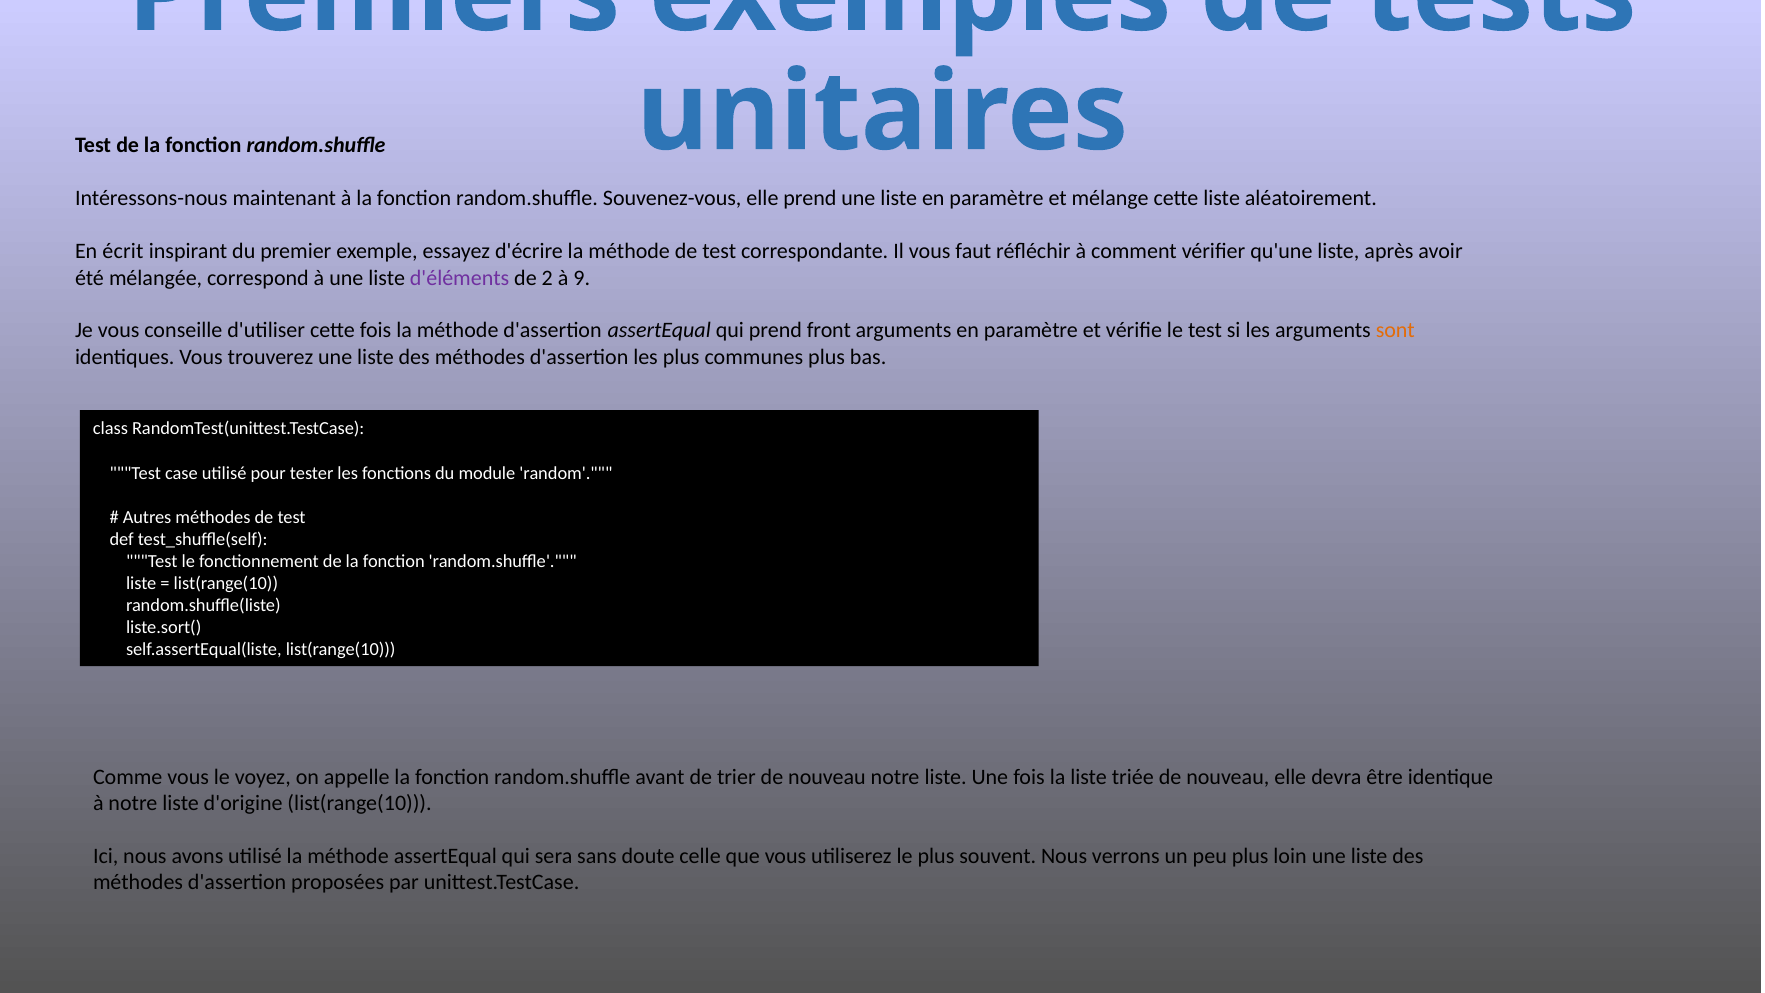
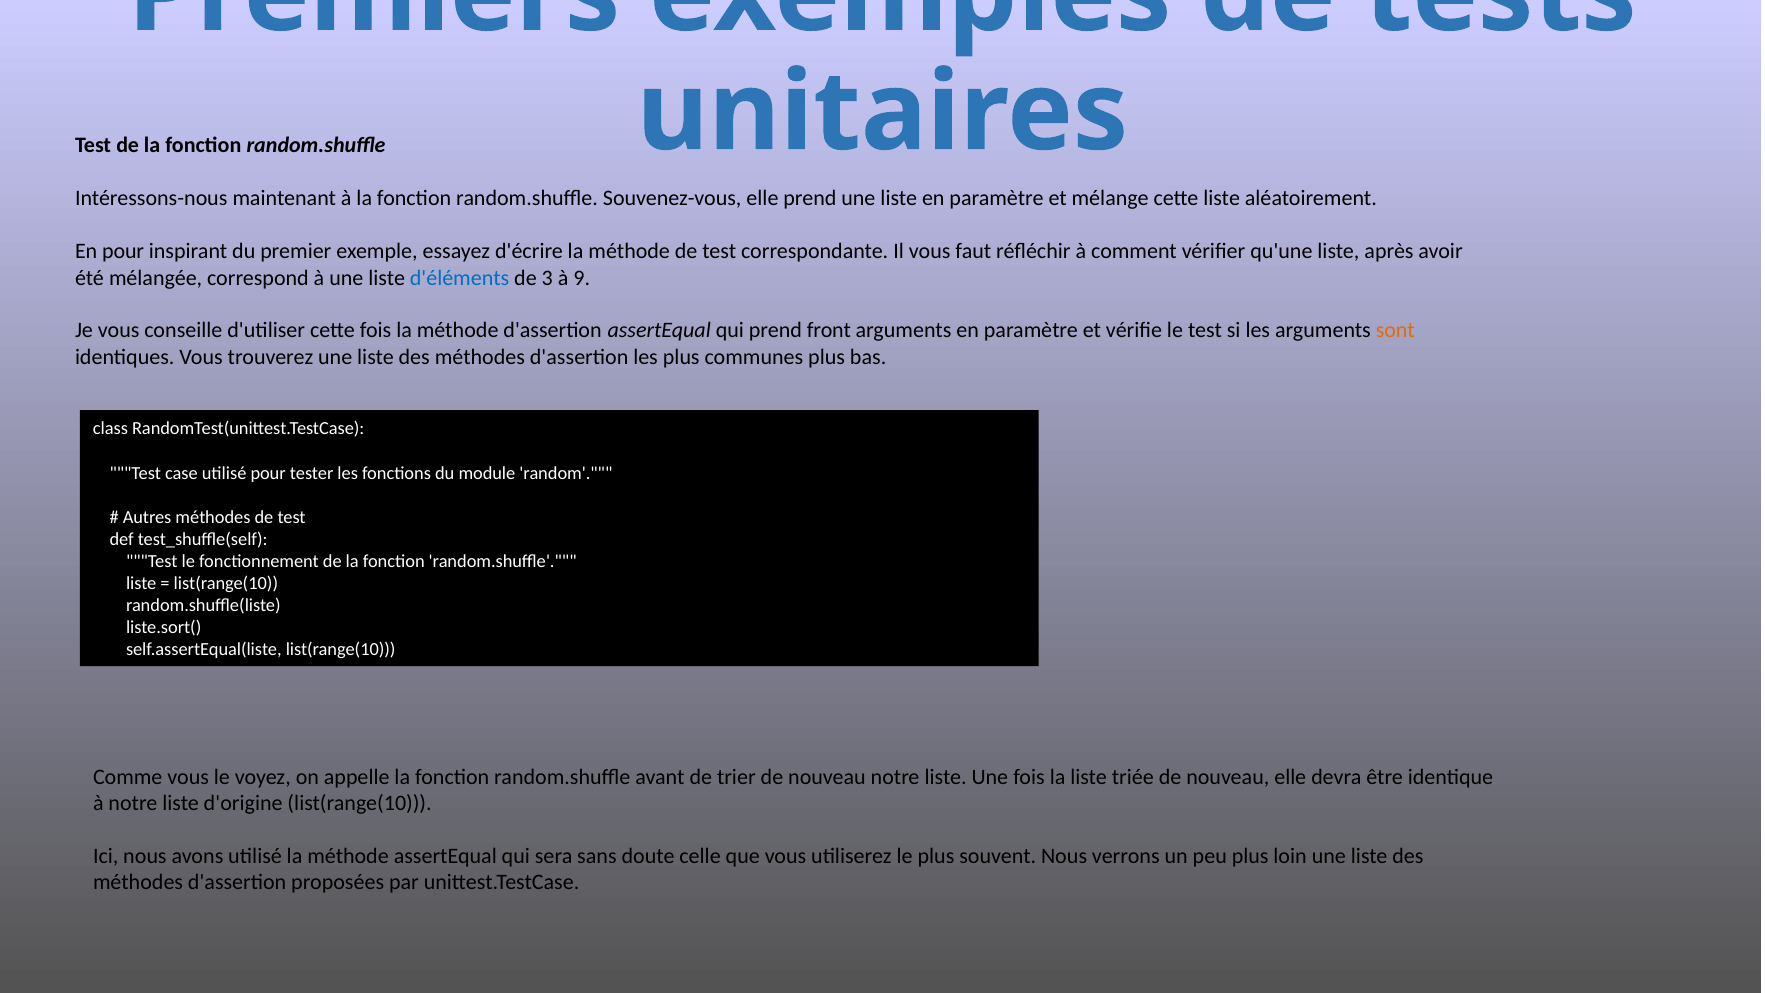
En écrit: écrit -> pour (123, 251)
d'éléments colour: purple -> blue (460, 278)
2: 2 -> 3 (547, 278)
